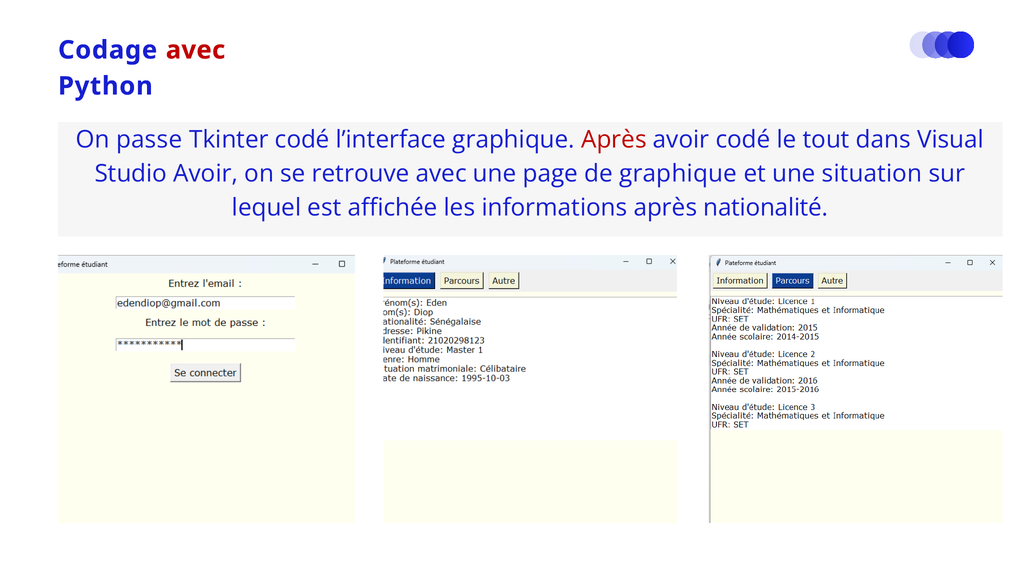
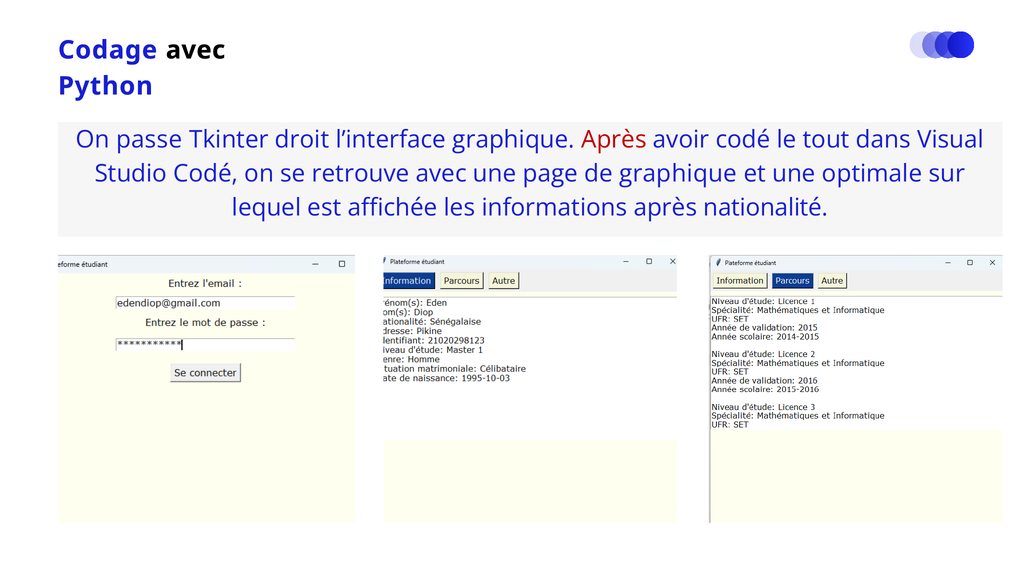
avec colour: red -> black (196, 50)
Tkinter codé: codé -> droit (302, 140)
Studio Avoir: Avoir -> Codé (206, 174)
situation: situation -> optimale (872, 174)
